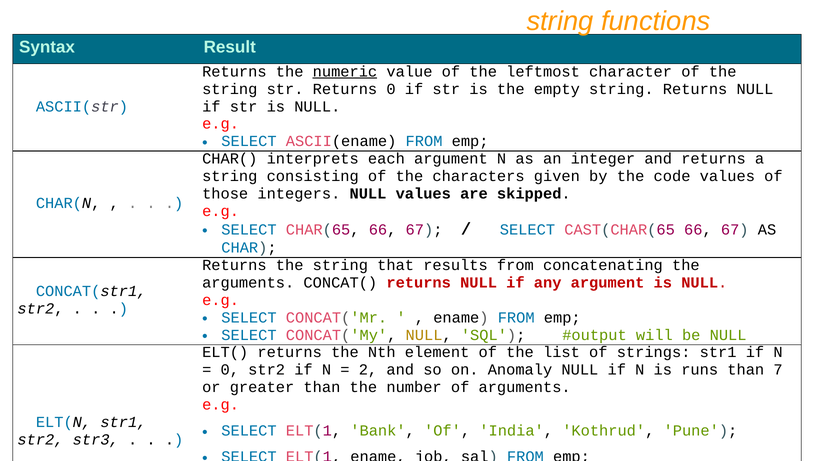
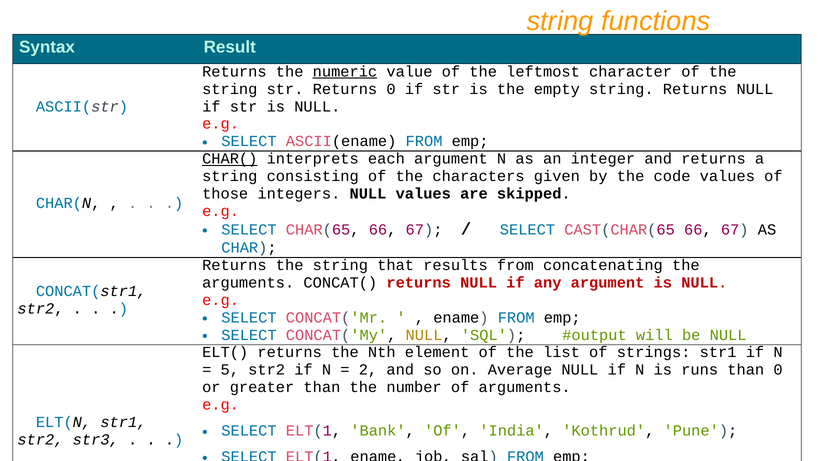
CHAR( underline: none -> present (230, 159)
0: 0 -> 5 (230, 370)
Anomaly: Anomaly -> Average (520, 370)
than 7: 7 -> 0 (778, 370)
